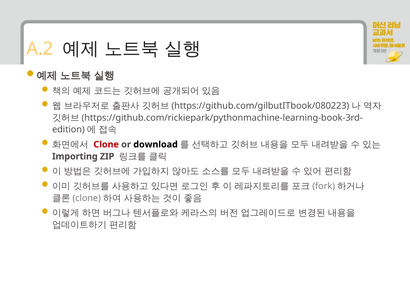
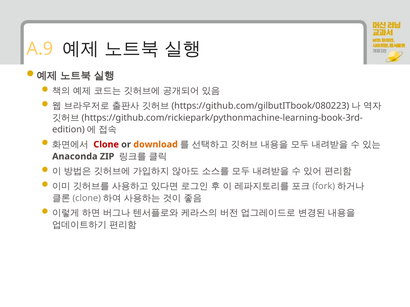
A.2: A.2 -> A.9 (40, 49)
download colour: black -> orange (156, 145)
Importing: Importing -> Anaconda (75, 157)
